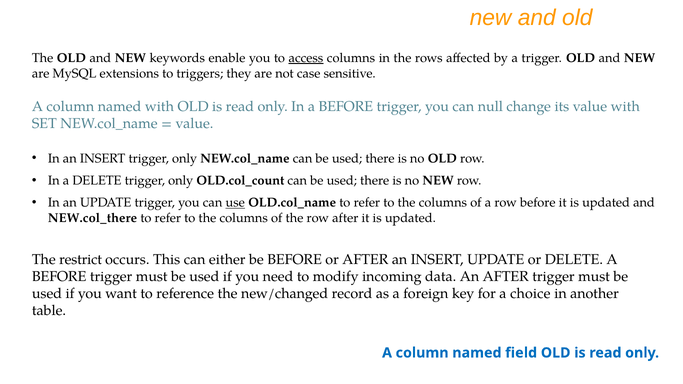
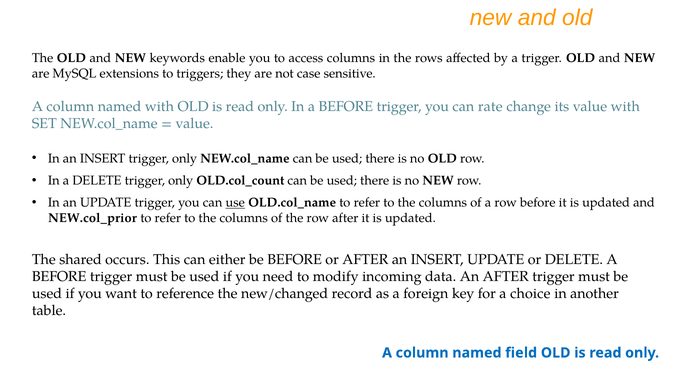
access underline: present -> none (306, 58)
null: null -> rate (490, 107)
NEW.col_there: NEW.col_there -> NEW.col_prior (92, 218)
restrict: restrict -> shared (81, 260)
